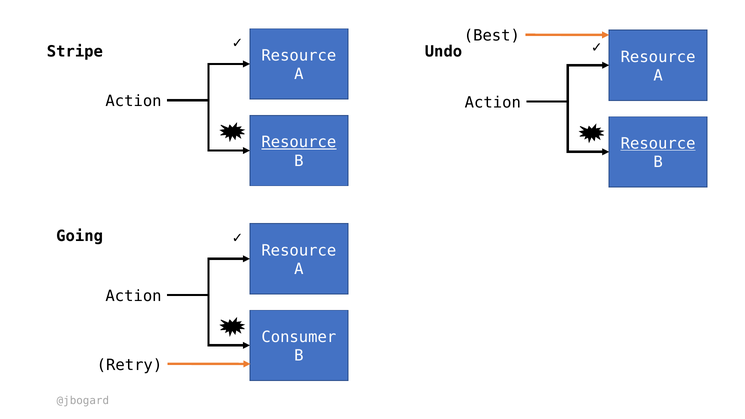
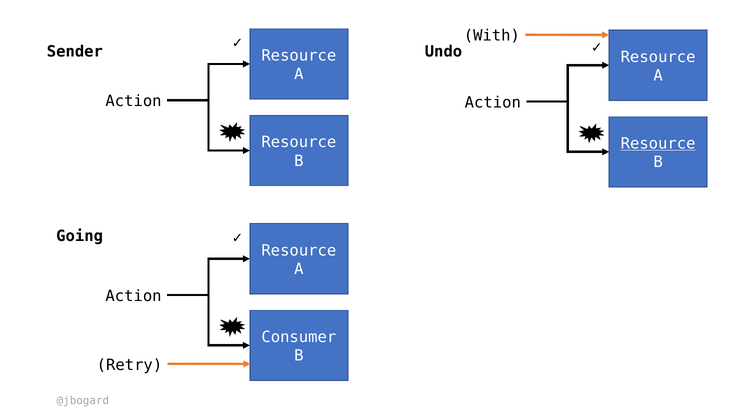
Best: Best -> With (492, 36)
Stripe: Stripe -> Sender (75, 51)
Resource underline: present -> none (299, 142)
